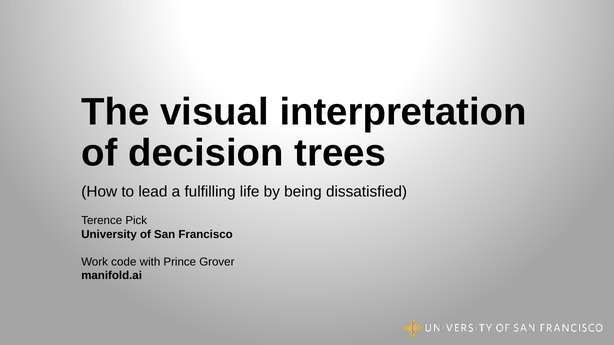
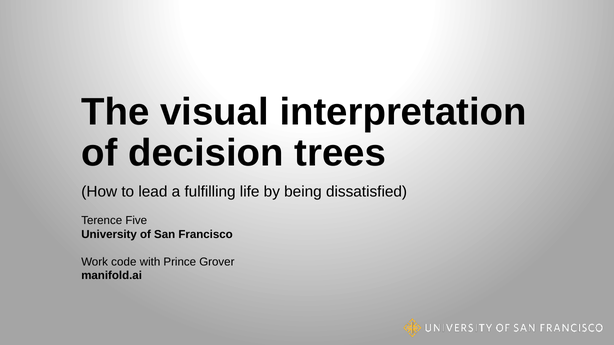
Pick: Pick -> Five (136, 221)
